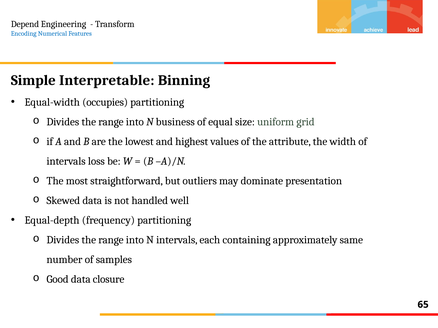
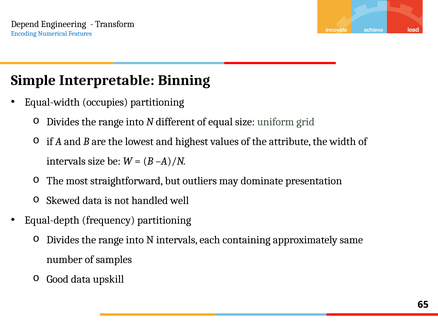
business: business -> different (175, 122)
intervals loss: loss -> size (96, 161)
closure: closure -> upskill (108, 280)
